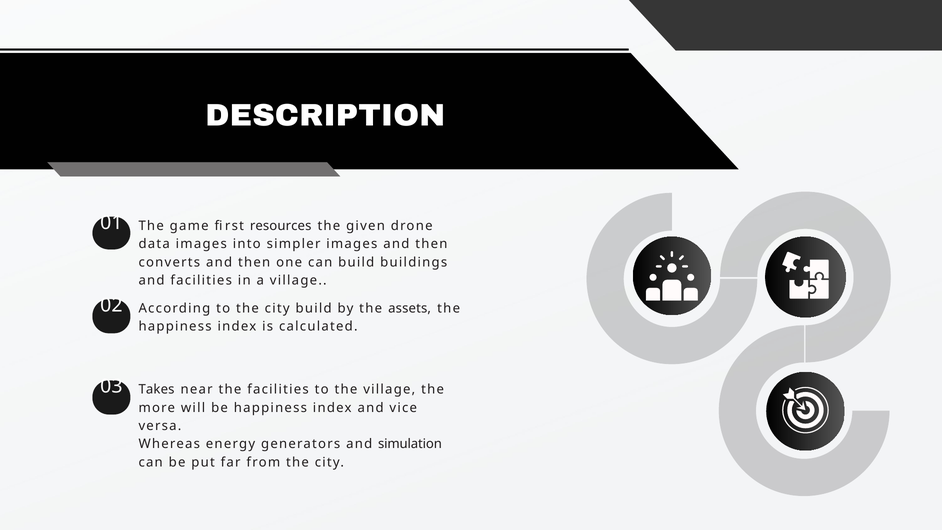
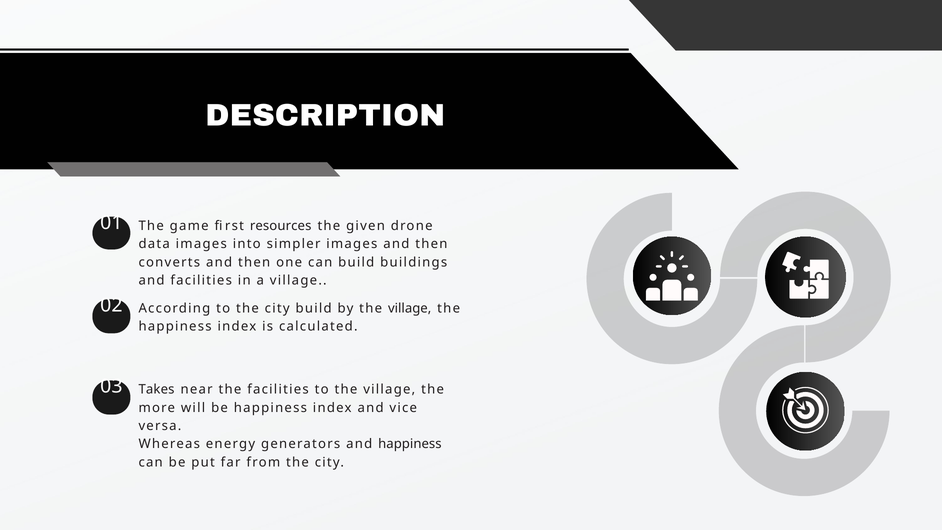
by the assets: assets -> village (410, 308)
and simulation: simulation -> happiness (410, 444)
